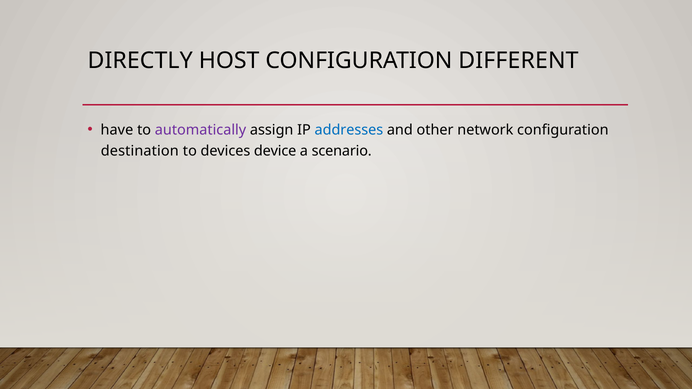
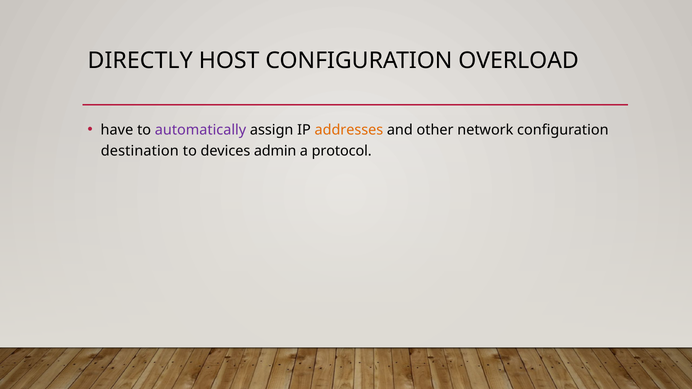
DIFFERENT: DIFFERENT -> OVERLOAD (519, 61)
addresses colour: blue -> orange (349, 130)
device: device -> admin (275, 151)
scenario: scenario -> protocol (342, 151)
